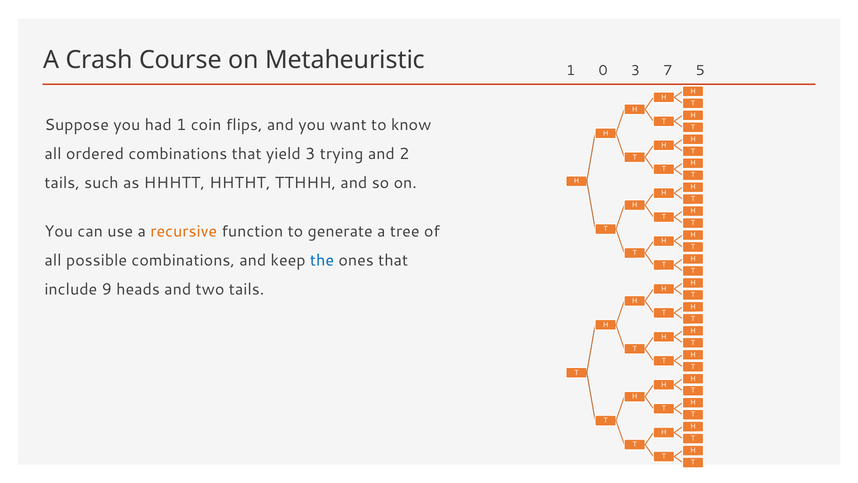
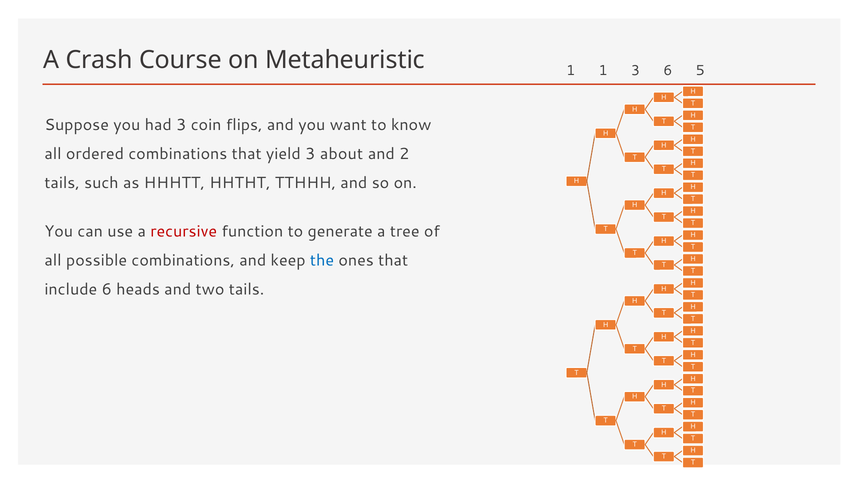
1 0: 0 -> 1 (603, 70)
3 7: 7 -> 6 (668, 70)
had 1: 1 -> 3 (181, 125)
trying: trying -> about (342, 154)
recursive colour: orange -> red (184, 231)
include 9: 9 -> 6 (107, 289)
